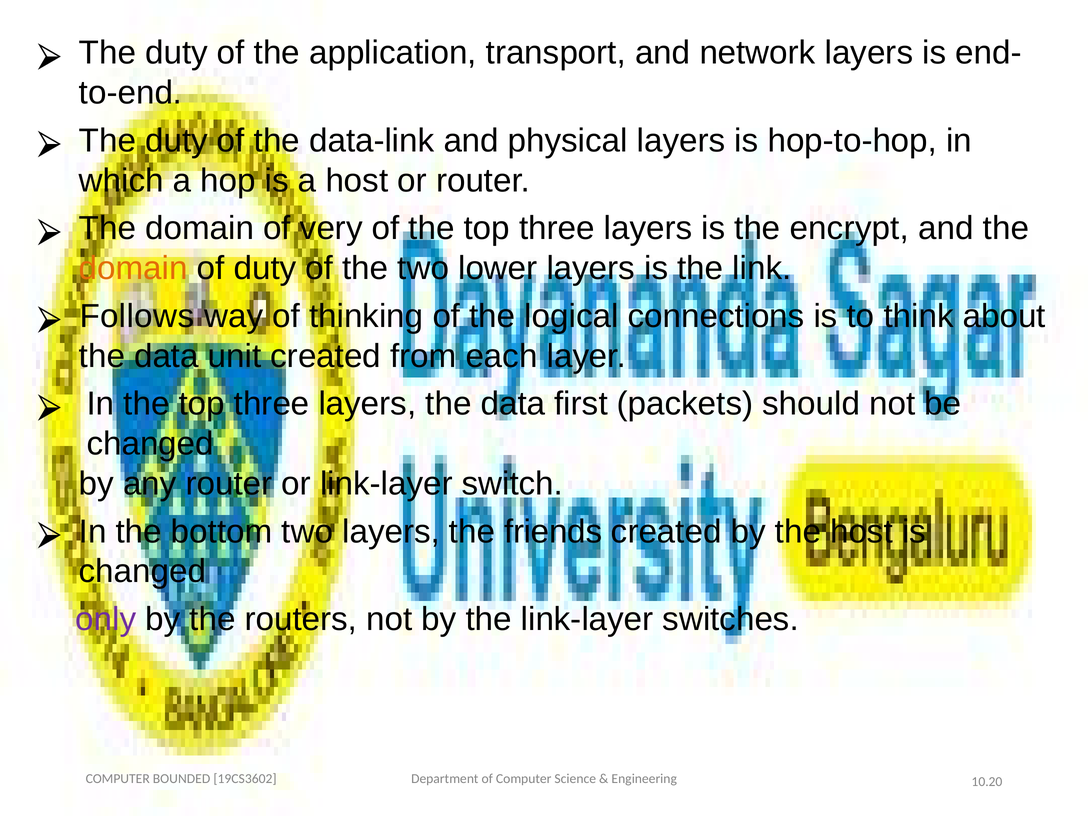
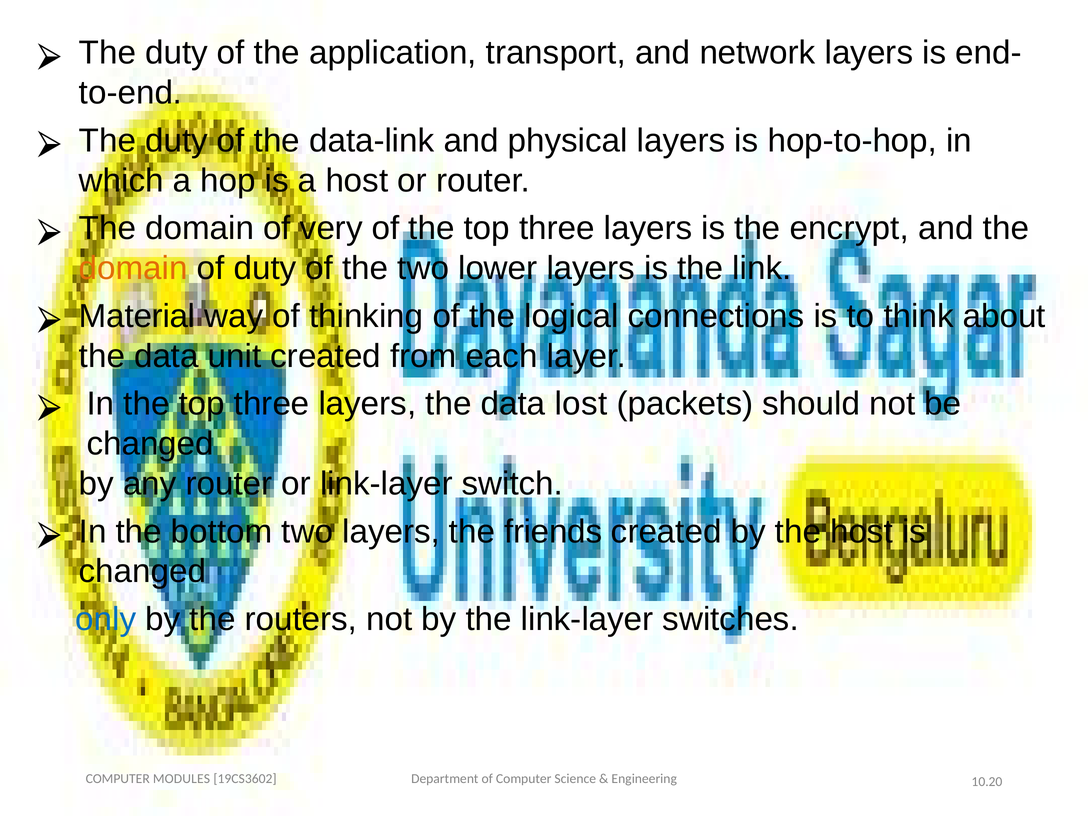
Follows: Follows -> Material (137, 316)
first: first -> lost (581, 404)
only colour: purple -> blue (106, 619)
BOUNDED: BOUNDED -> MODULES (181, 779)
